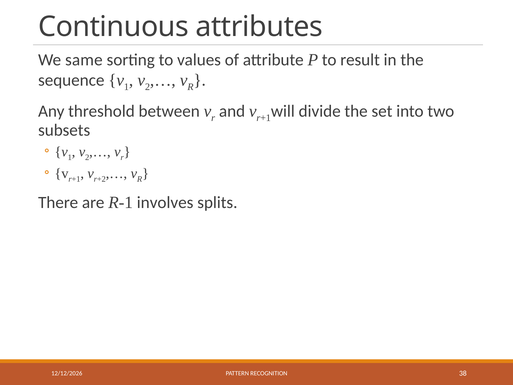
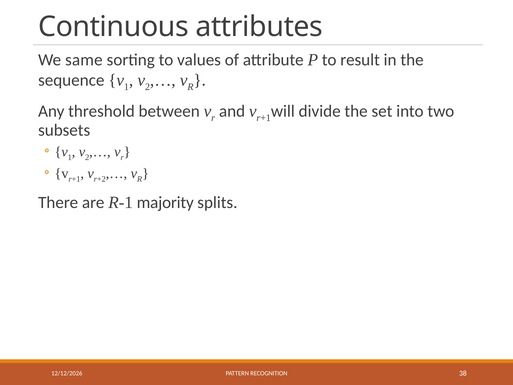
involves: involves -> majority (165, 202)
